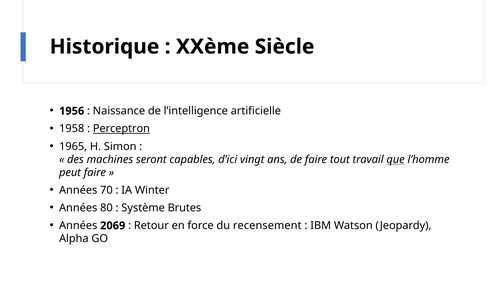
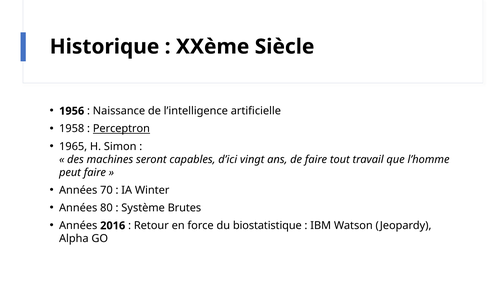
que underline: present -> none (396, 160)
2069: 2069 -> 2016 (113, 226)
recensement: recensement -> biostatistique (267, 226)
